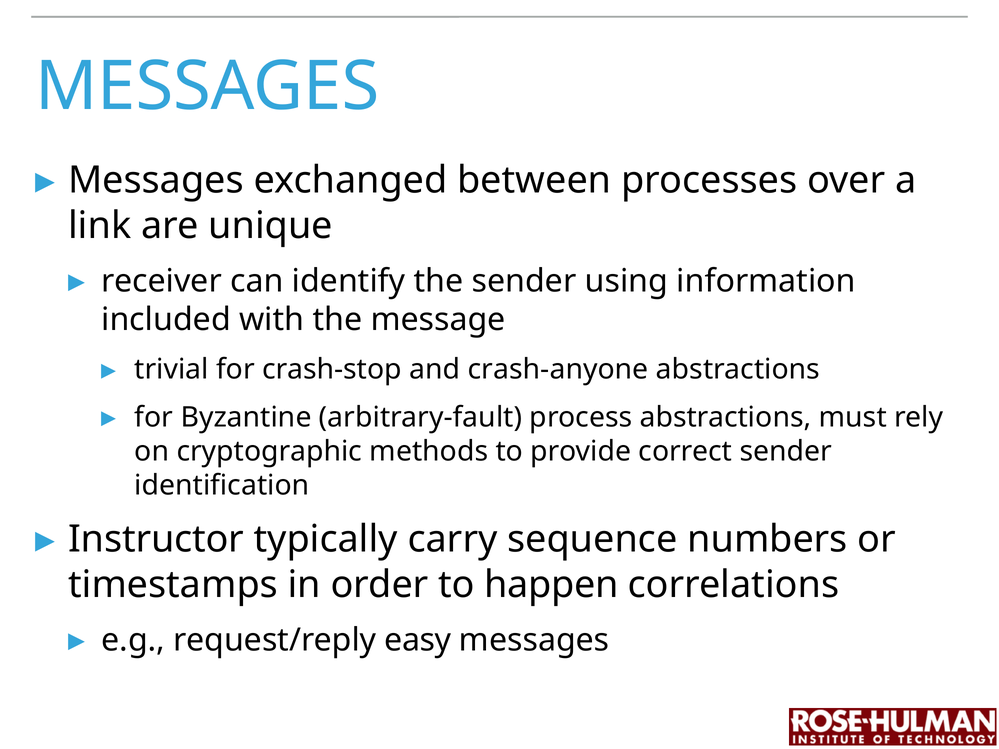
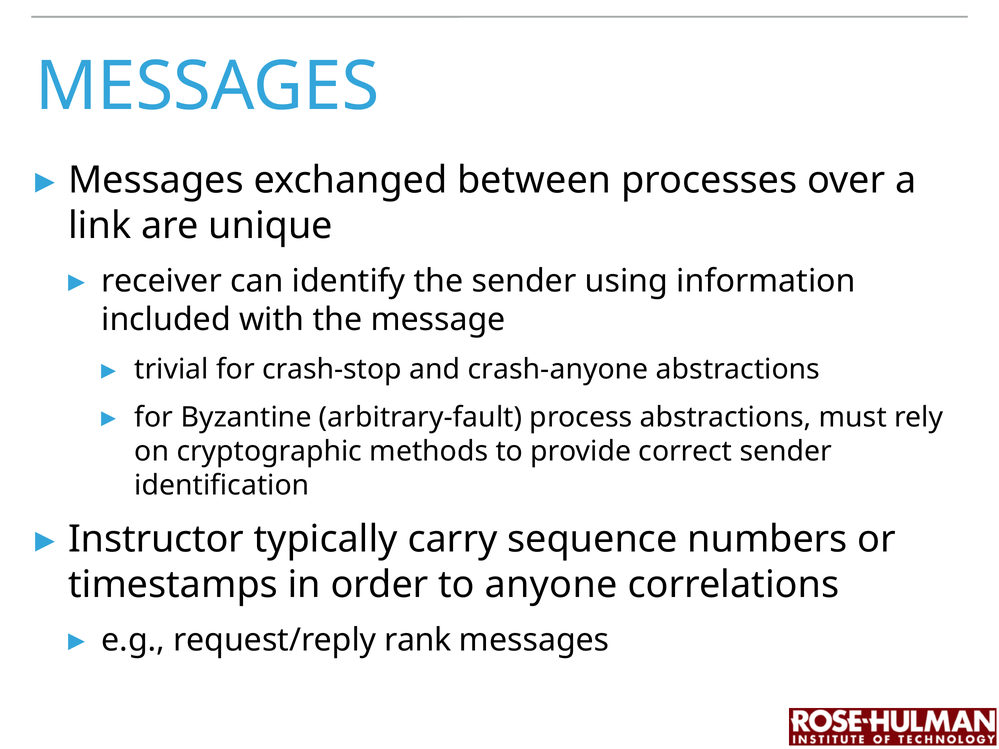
happen: happen -> anyone (551, 585)
easy: easy -> rank (418, 640)
